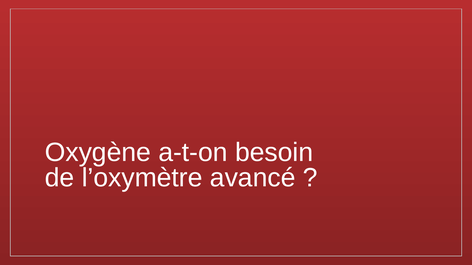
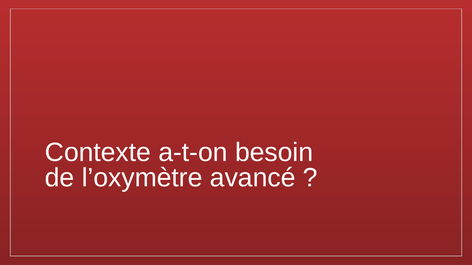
Oxygène: Oxygène -> Contexte (98, 153)
